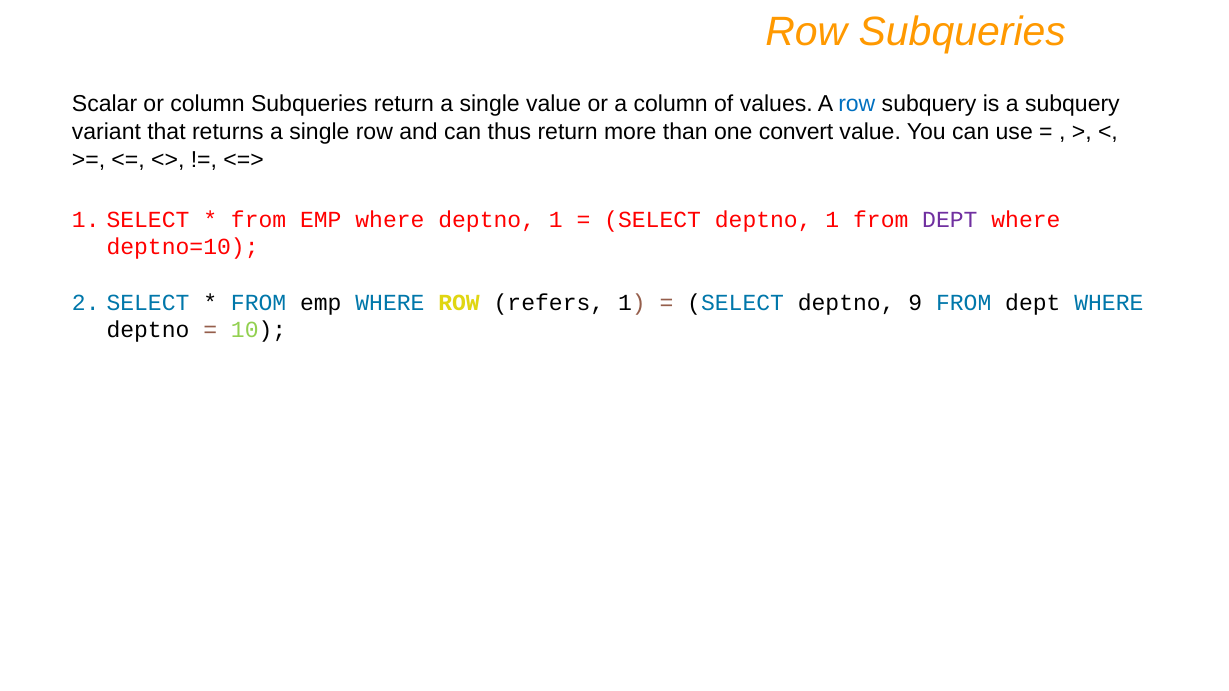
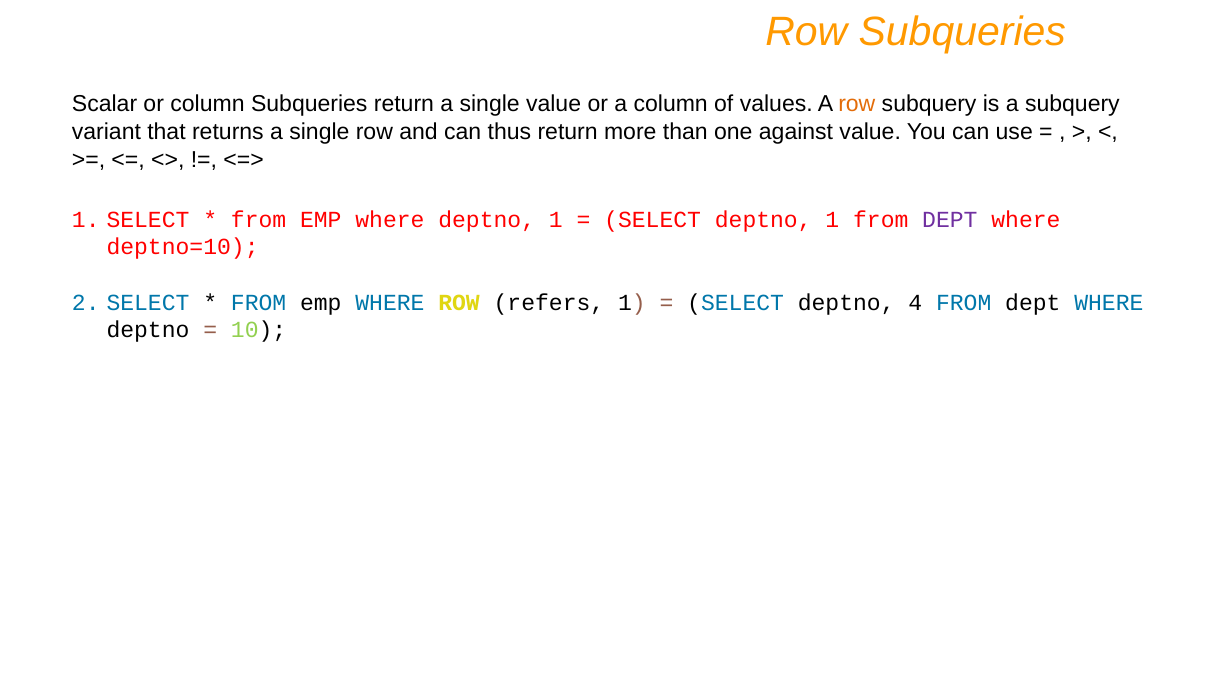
row colour: blue -> orange (857, 104)
convert: convert -> against (796, 132)
9: 9 -> 4 (915, 303)
